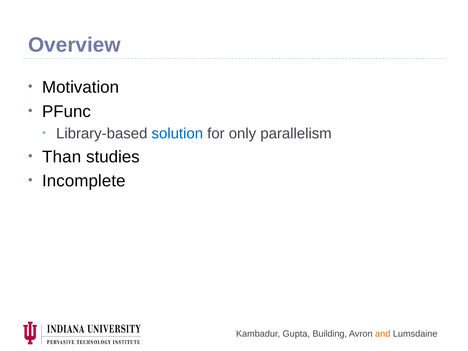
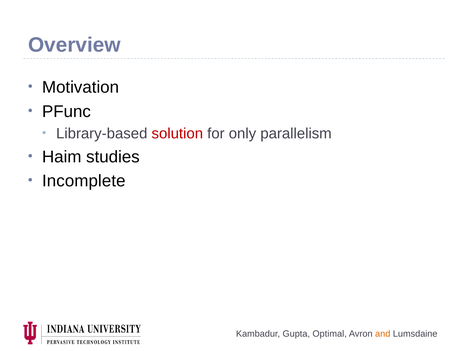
solution colour: blue -> red (177, 134)
Than: Than -> Haim (62, 157)
Building: Building -> Optimal (330, 334)
